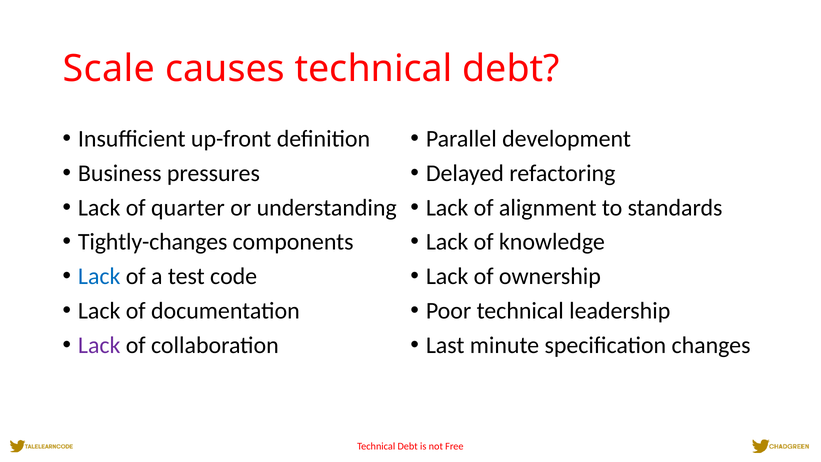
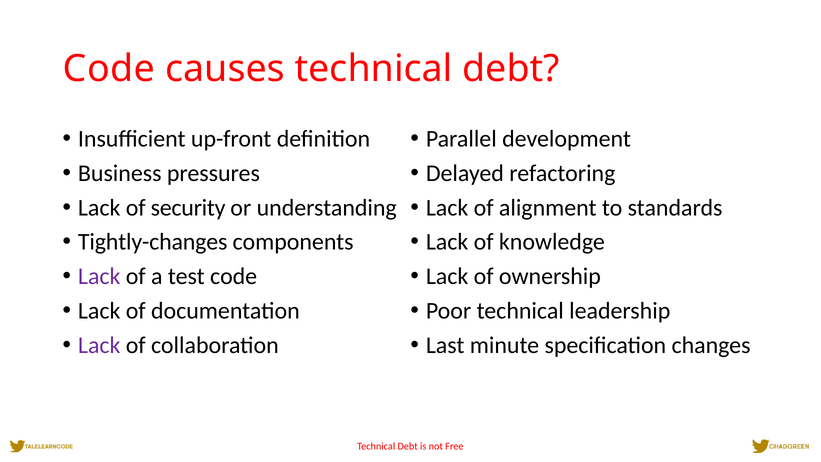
Scale: Scale -> Code (109, 69)
quarter: quarter -> security (188, 208)
Lack colour: blue -> purple (99, 276)
